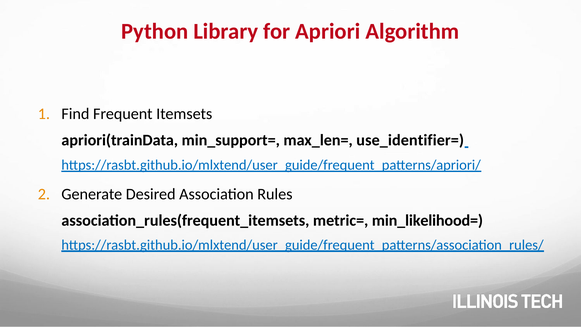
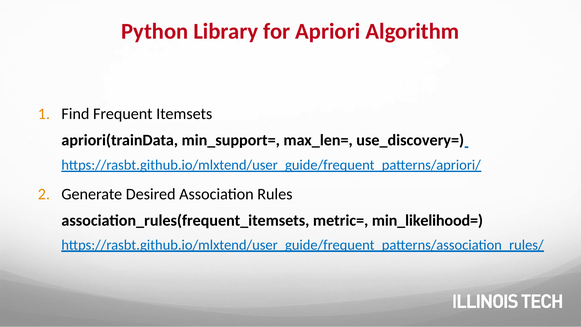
use_identifier=: use_identifier= -> use_discovery= (410, 140)
